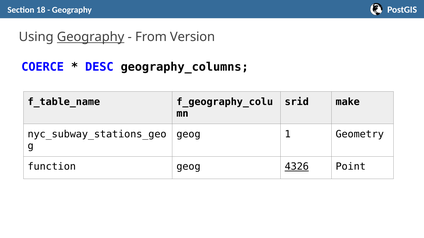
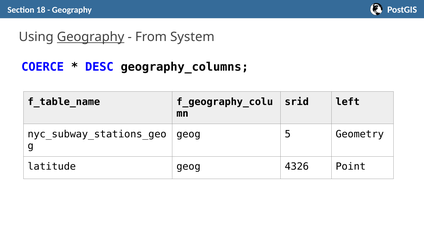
Version: Version -> System (192, 37)
make: make -> left (348, 102)
1: 1 -> 5 (288, 134)
function: function -> latitude (52, 167)
4326 underline: present -> none (297, 167)
